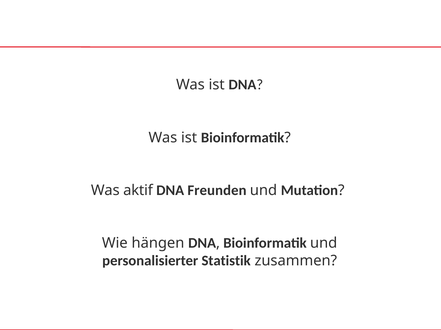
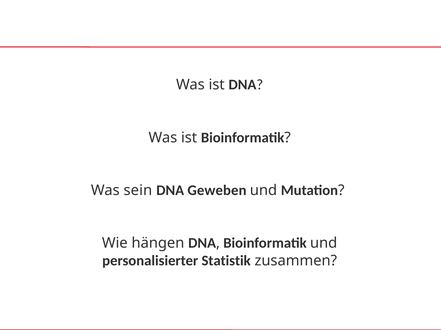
aktif: aktif -> sein (138, 191)
Freunden: Freunden -> Geweben (217, 191)
